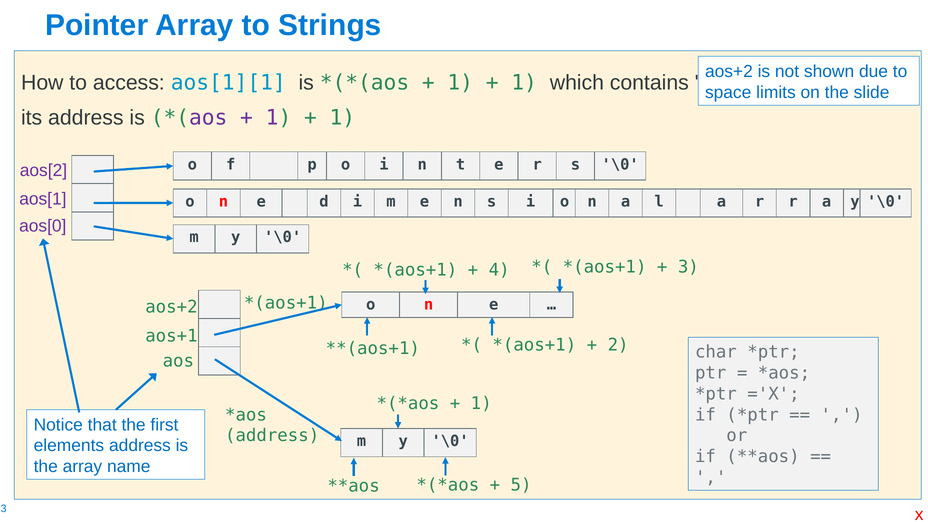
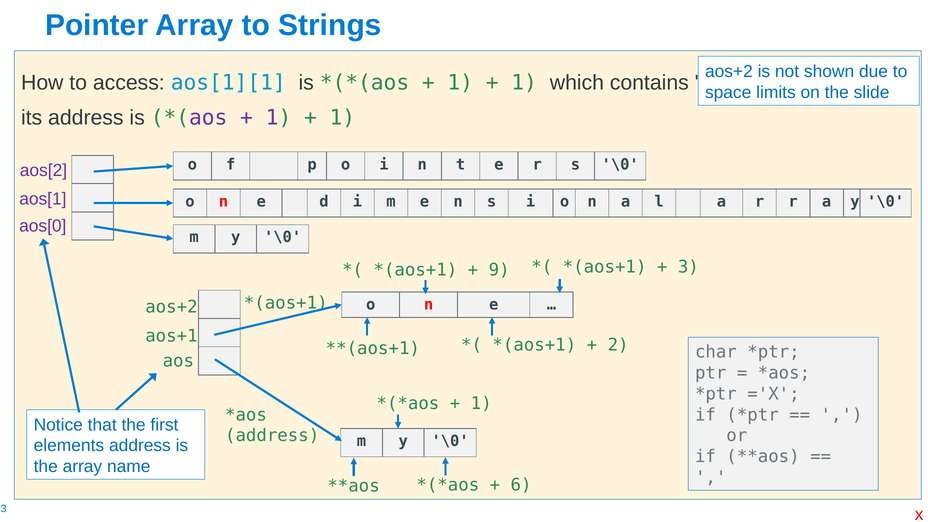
4: 4 -> 9 (499, 270)
5: 5 -> 6 (521, 485)
